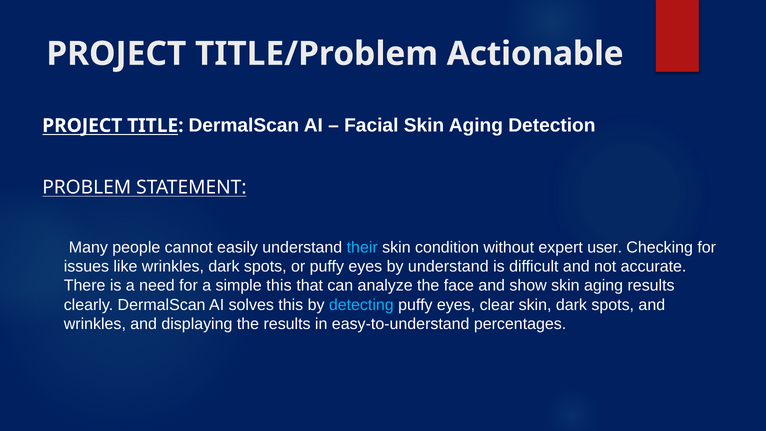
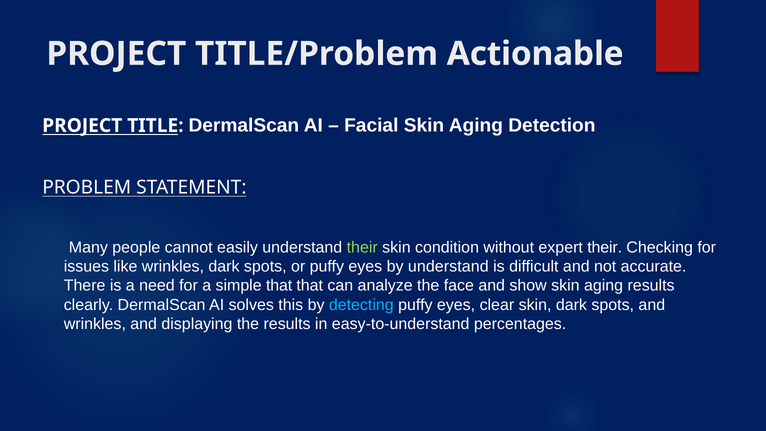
their colour: light blue -> light green (362, 247)
expert user: user -> their (605, 247)
simple this: this -> that (279, 286)
